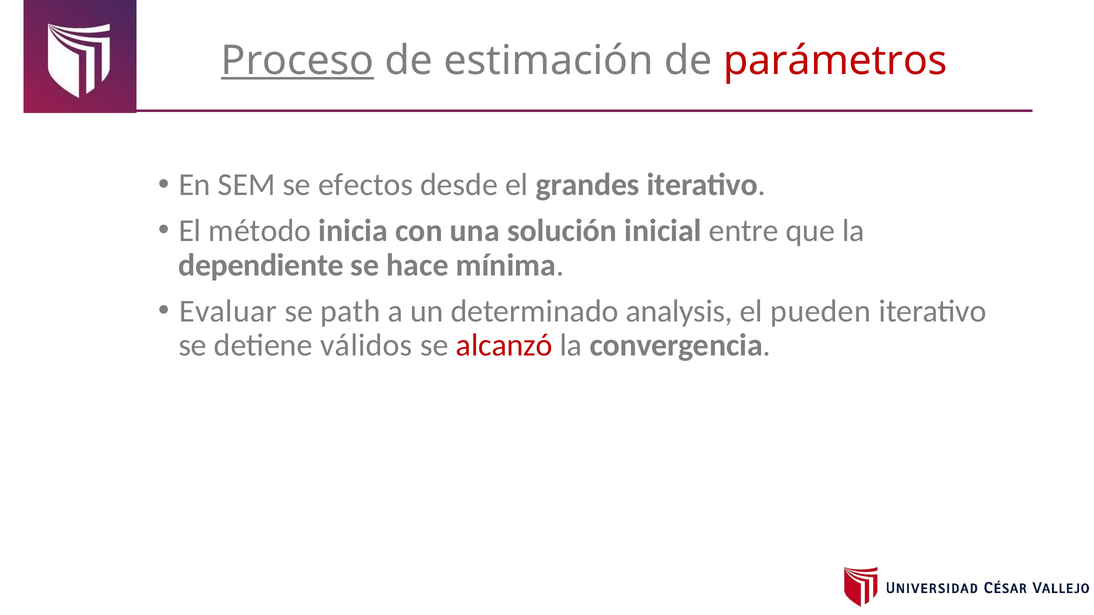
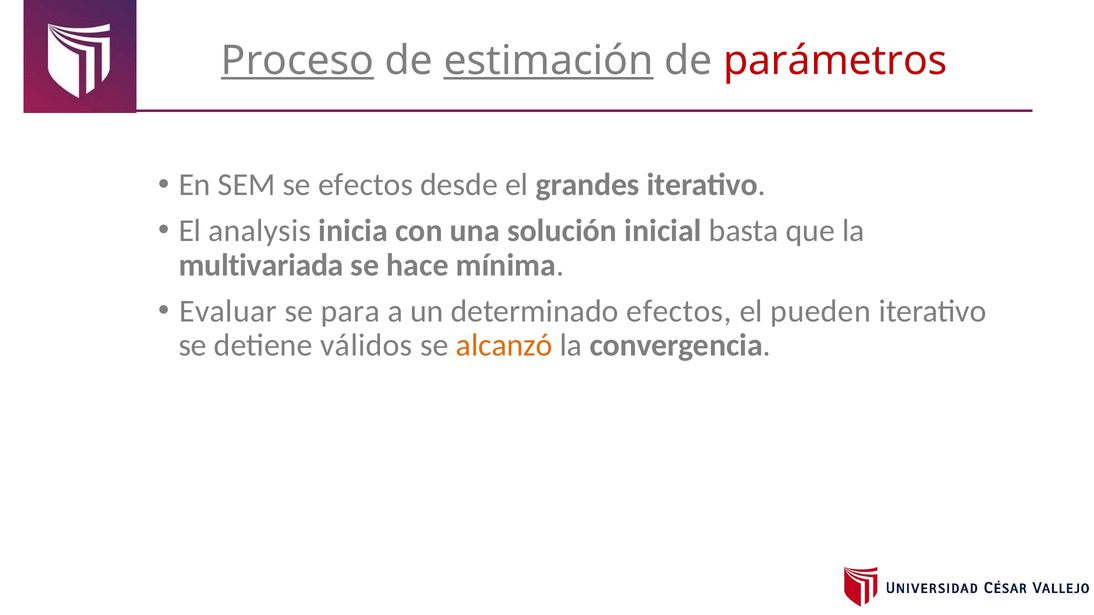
estimación underline: none -> present (548, 61)
método: método -> analysis (260, 231)
entre: entre -> basta (744, 231)
dependiente: dependiente -> multivariada (261, 265)
path: path -> para (350, 311)
determinado analysis: analysis -> efectos (679, 311)
alcanzó colour: red -> orange (504, 346)
